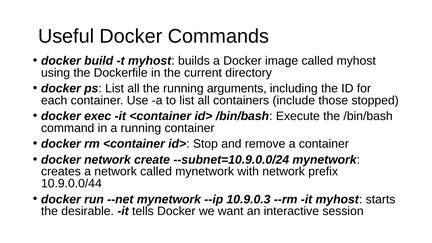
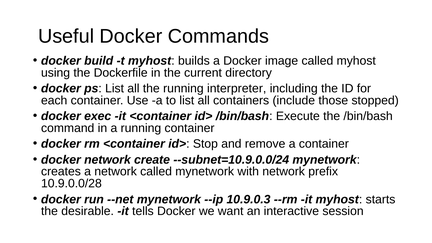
arguments: arguments -> interpreter (237, 89)
10.9.0.0/44: 10.9.0.0/44 -> 10.9.0.0/28 (71, 183)
